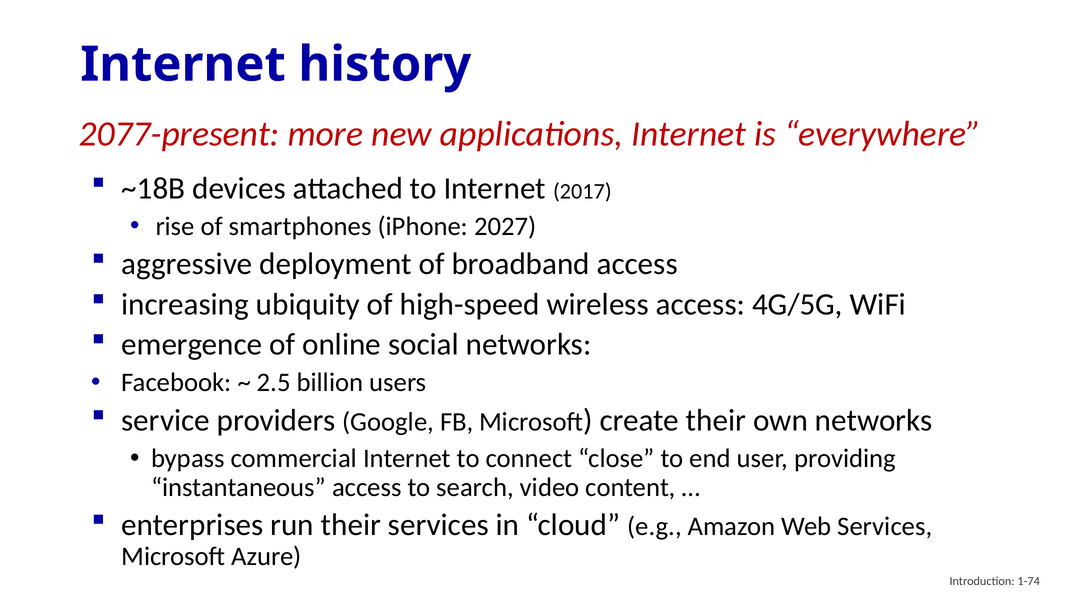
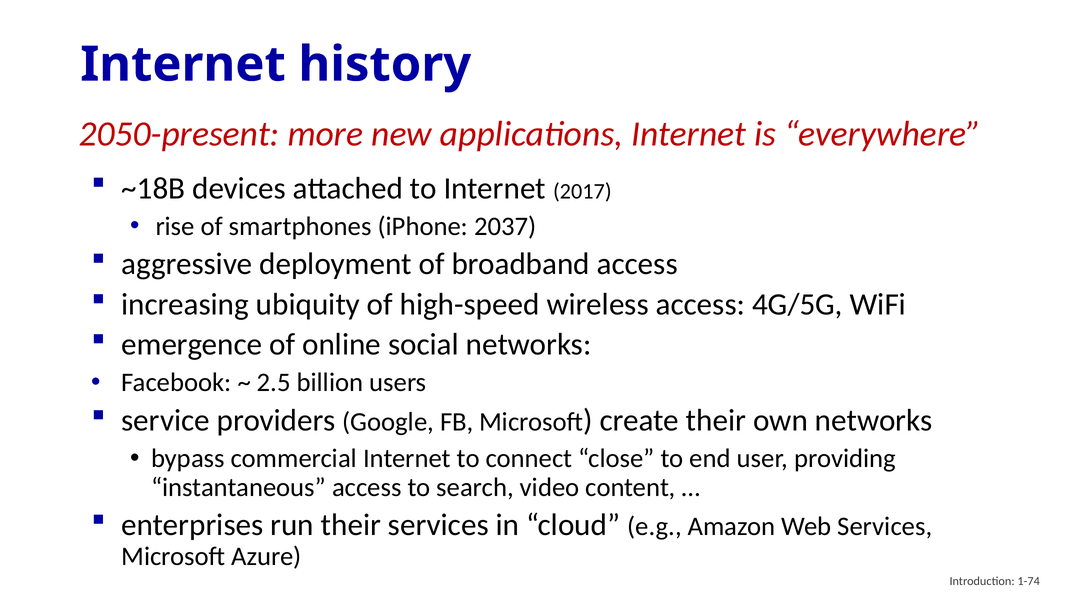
2077-present: 2077-present -> 2050-present (179, 134)
2027: 2027 -> 2037 (505, 226)
